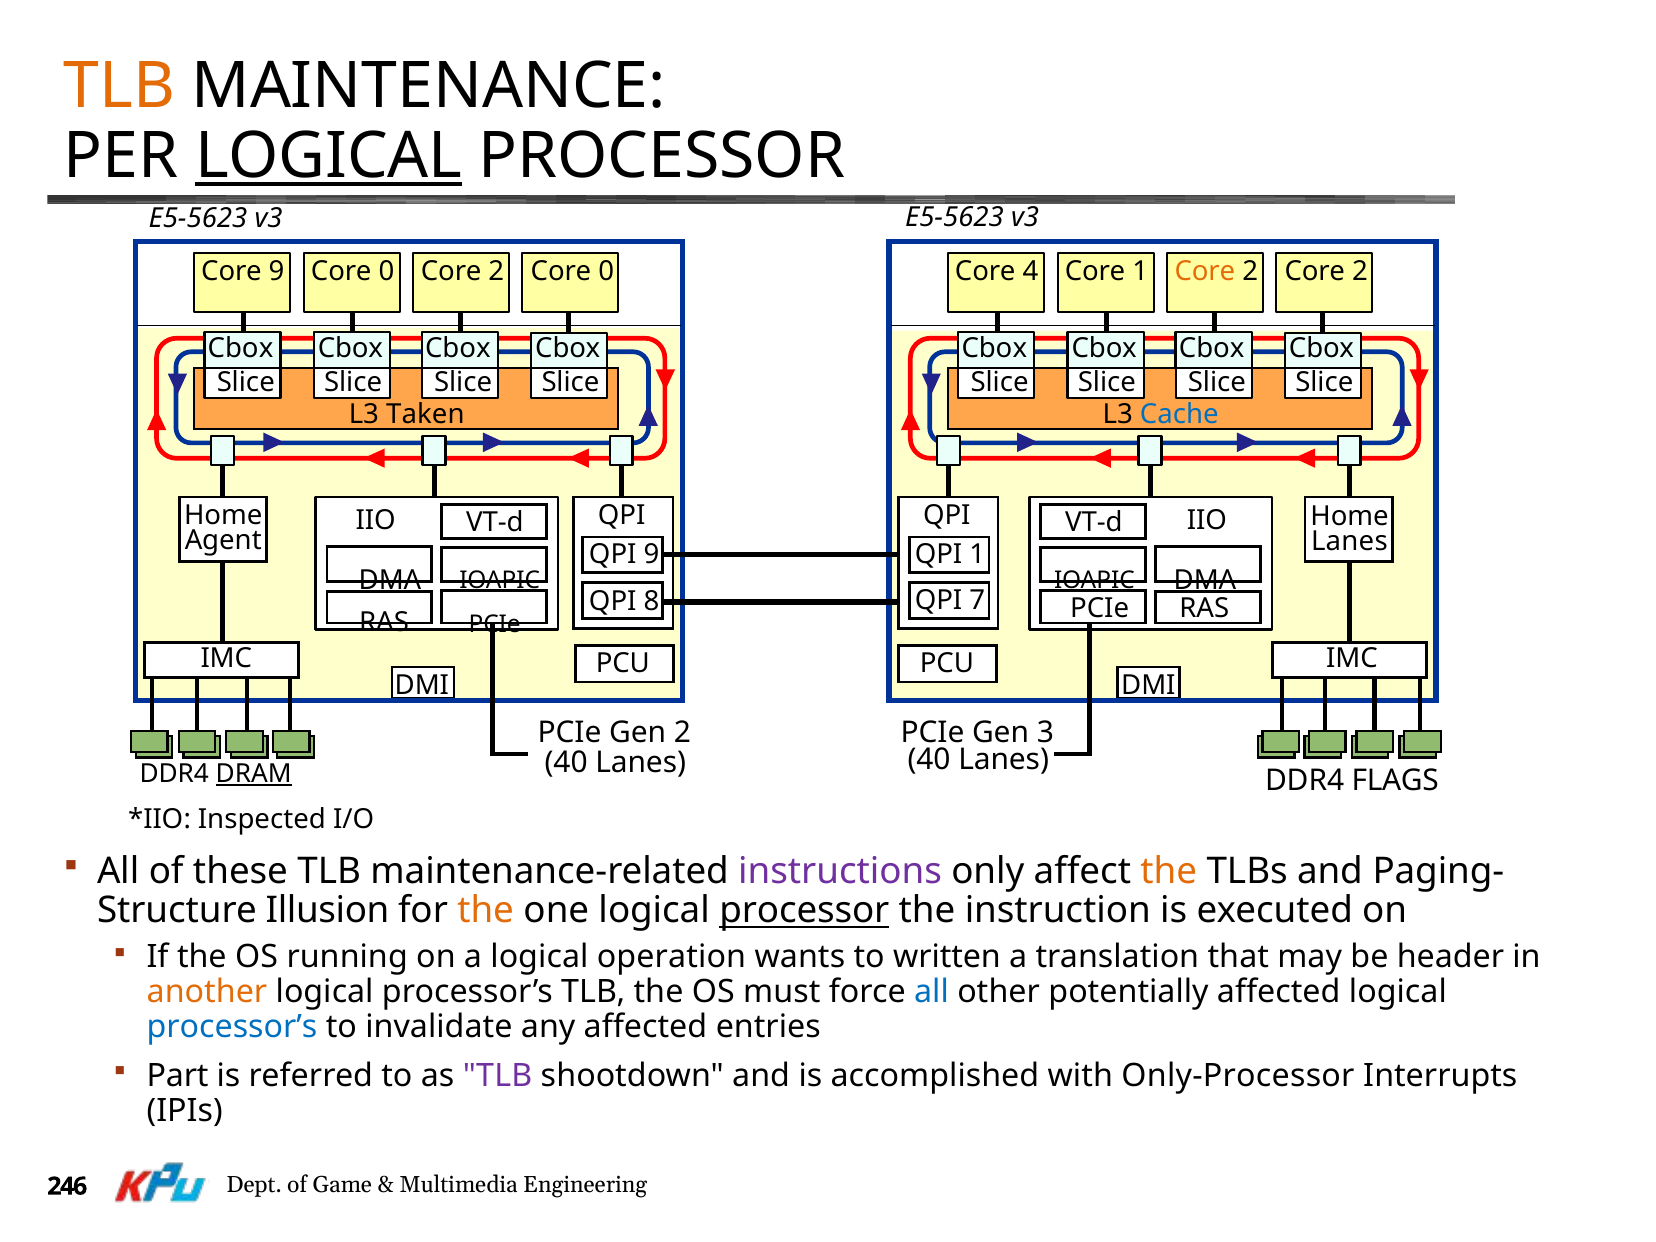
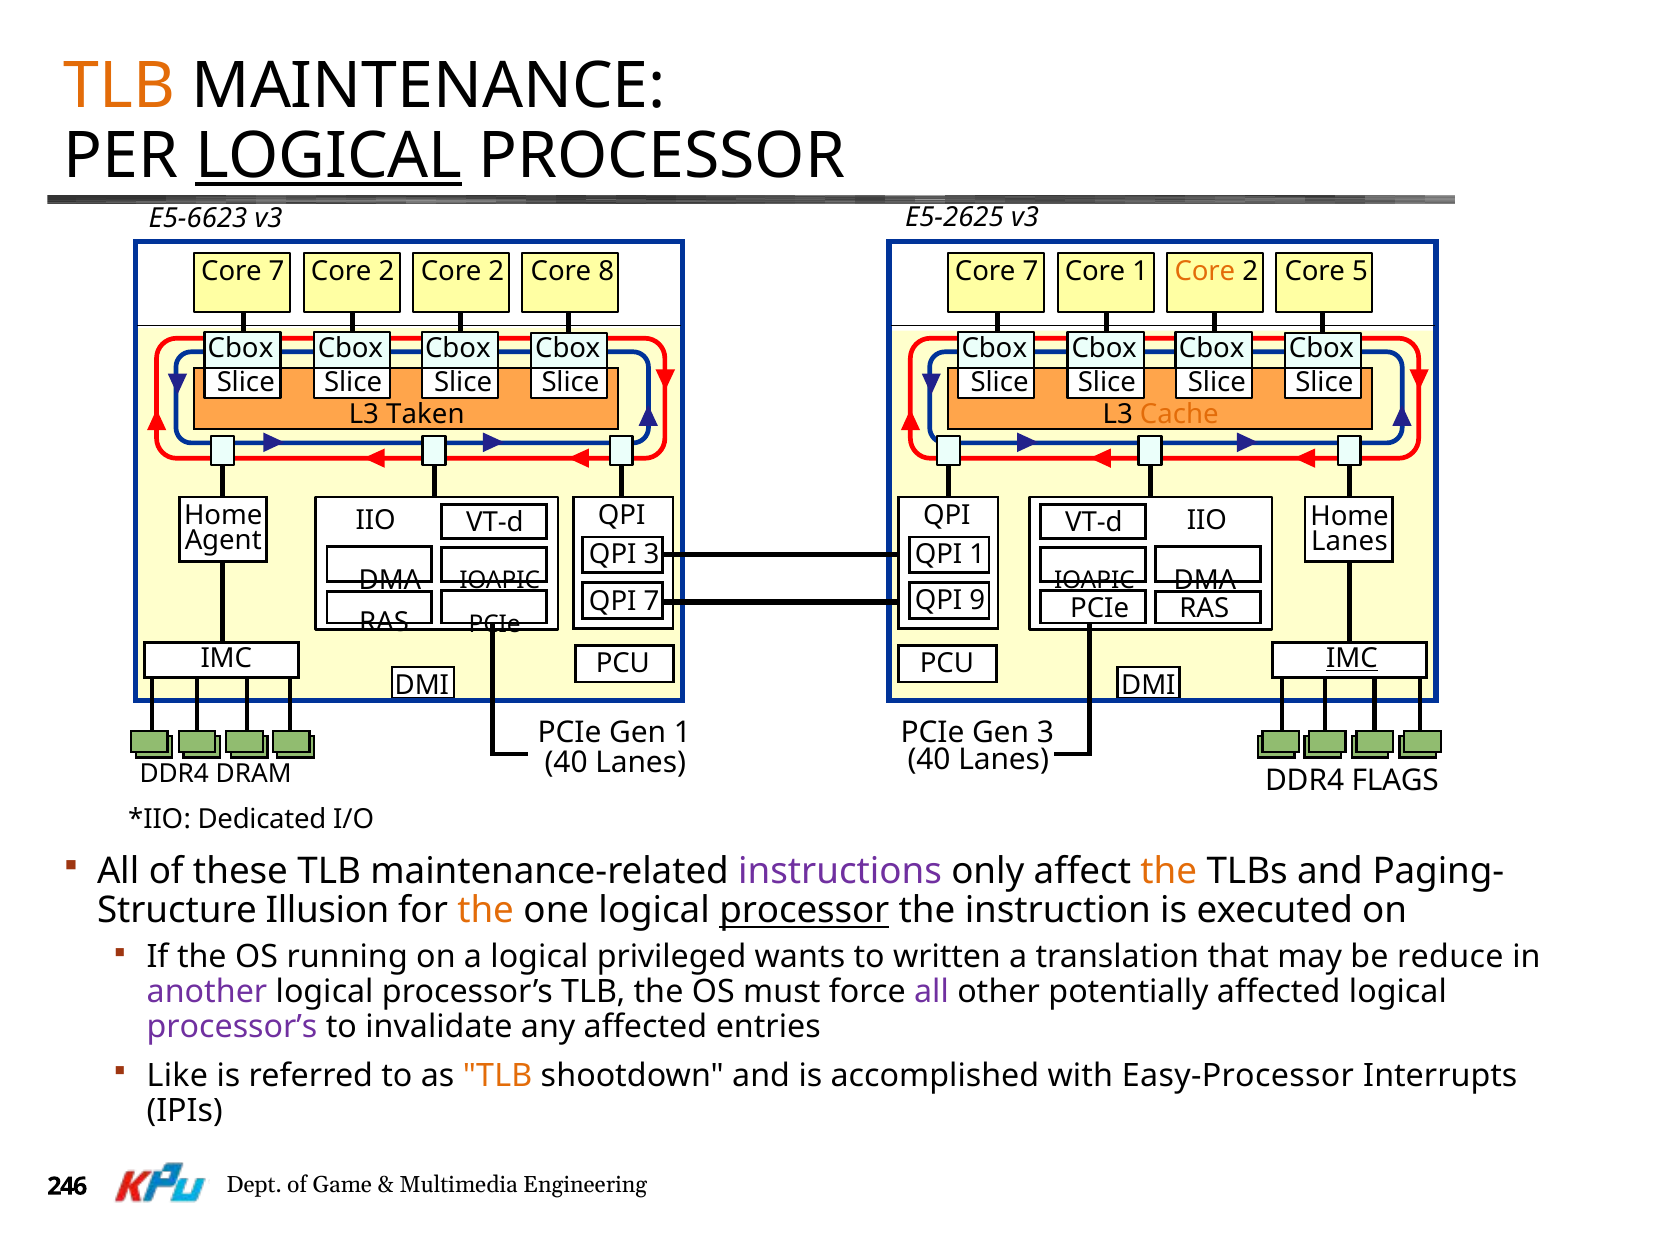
E5-5623: E5-5623 -> E5-2625 (954, 217)
E5-5623: E5-5623 -> E5-6623 (198, 218)
9: 9 -> 7 (277, 271)
0: 0 -> 2 (386, 271)
0: 0 -> 8 (606, 271)
4: 4 -> 7 (1030, 271)
2: 2 -> 5 (1360, 271)
Cache colour: blue -> orange (1179, 414)
QPI 9: 9 -> 3 (651, 555)
7: 7 -> 9 (977, 600)
QPI 8: 8 -> 7 (651, 602)
IMC underline: none -> present (1352, 659)
Gen 2: 2 -> 1 (682, 733)
DRAM underline: present -> none (254, 774)
Inspected: Inspected -> Dedicated (262, 820)
operation: operation -> privileged (672, 957)
header: header -> reduce (1450, 957)
another colour: orange -> purple (207, 992)
all colour: blue -> purple (932, 992)
processor’s colour: blue -> purple (232, 1027)
Part: Part -> Like (177, 1076)
TLB colour: purple -> orange (498, 1076)
Only-Processor: Only-Processor -> Easy-Processor (1238, 1076)
